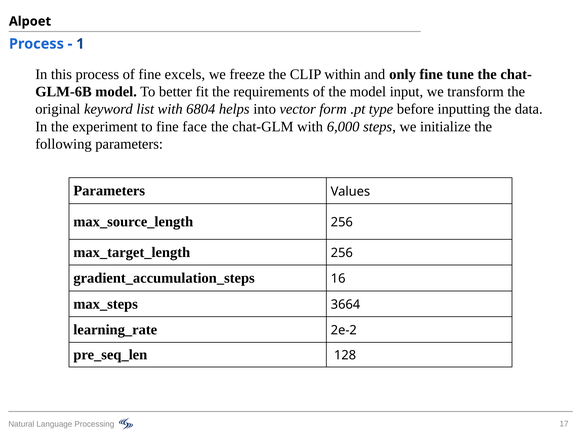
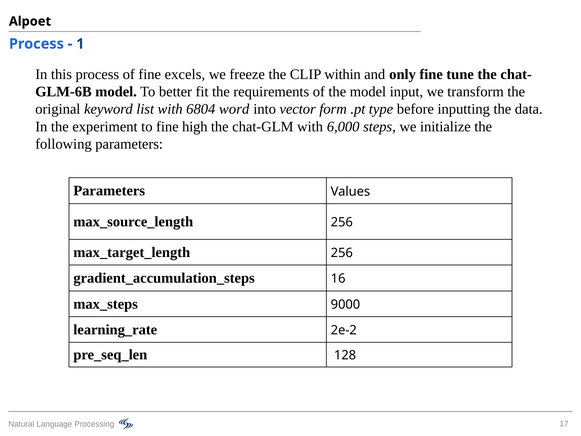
helps: helps -> word (234, 109)
face: face -> high (195, 127)
3664: 3664 -> 9000 (345, 304)
